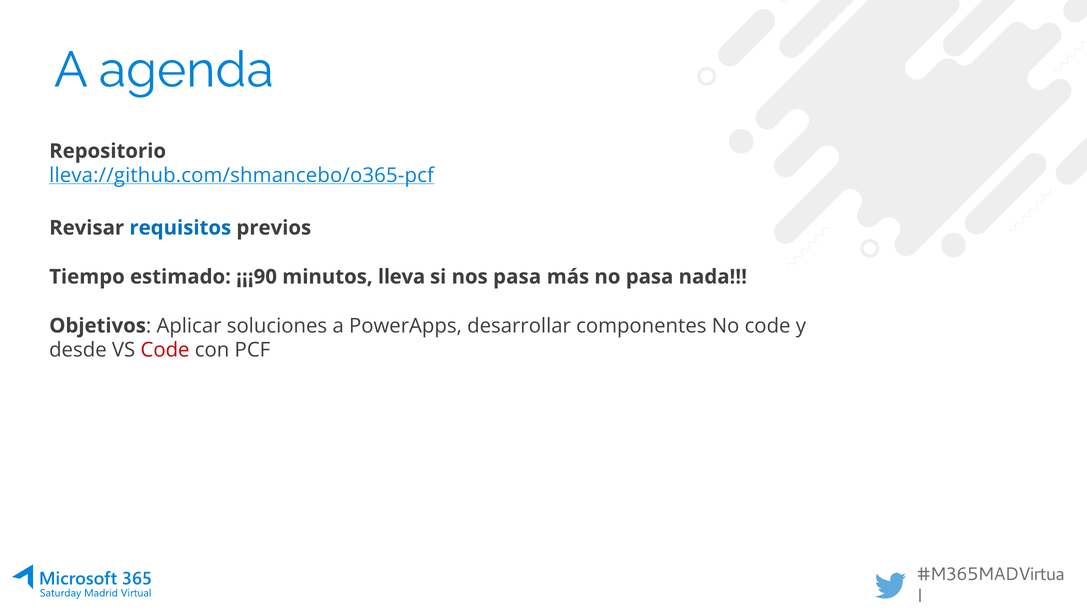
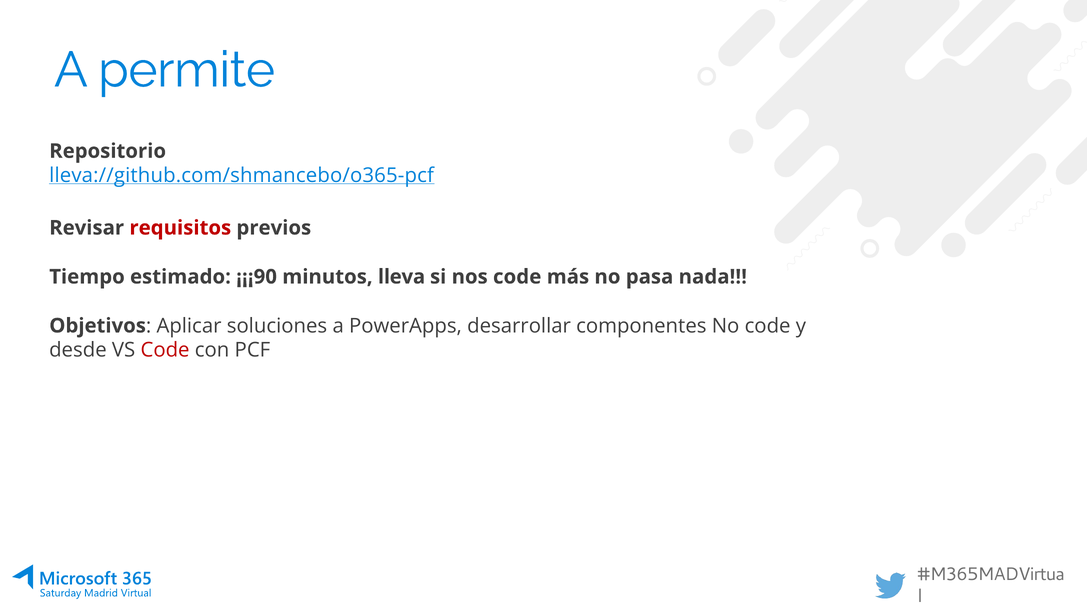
agenda: agenda -> permite (187, 70)
requisitos colour: blue -> red (180, 228)
nos pasa: pasa -> code (517, 277)
